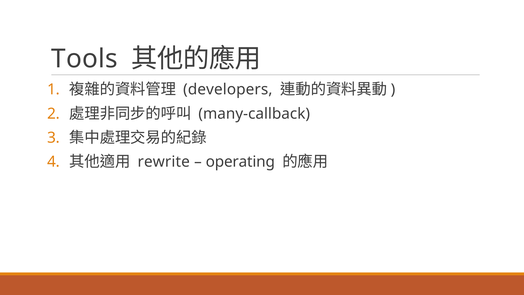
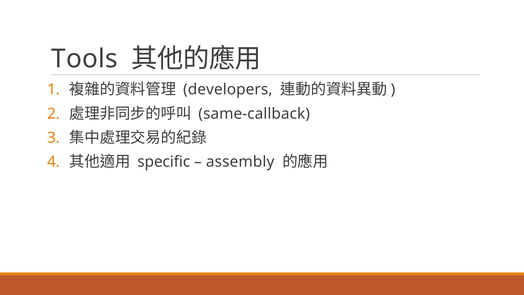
many-callback: many-callback -> same-callback (254, 114)
rewrite: rewrite -> specific (164, 162)
operating: operating -> assembly (240, 162)
